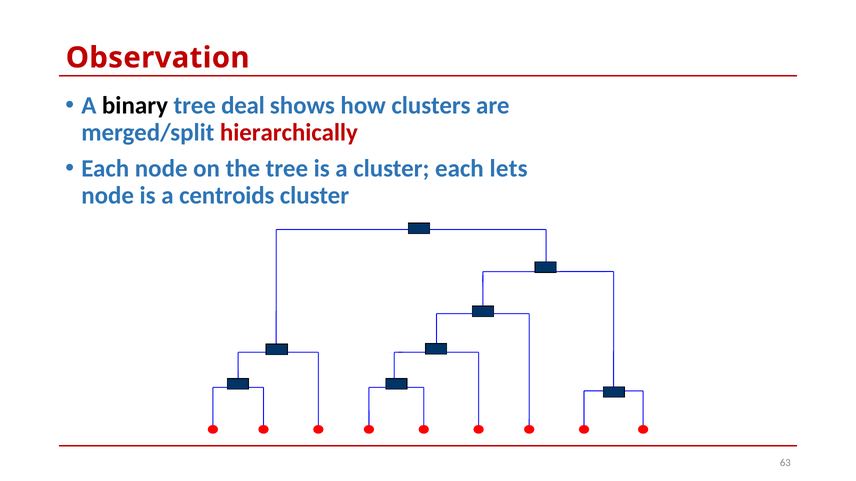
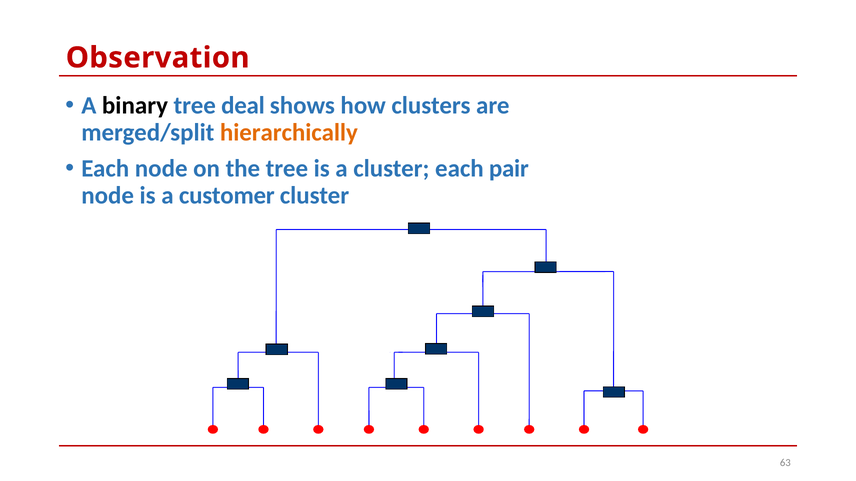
hierarchically colour: red -> orange (289, 133)
lets: lets -> pair (509, 169)
centroids: centroids -> customer (227, 196)
